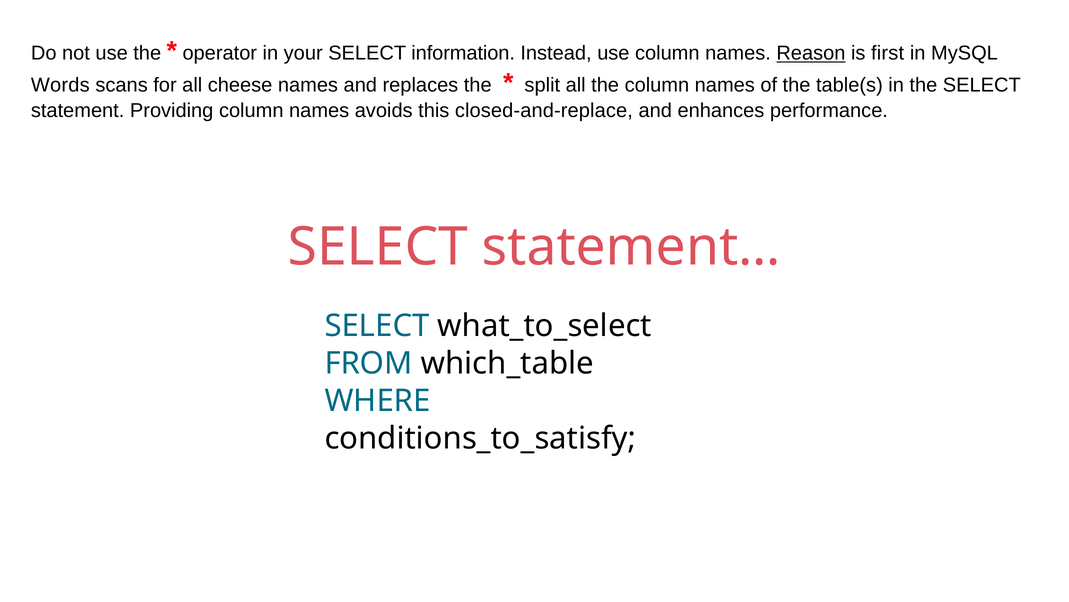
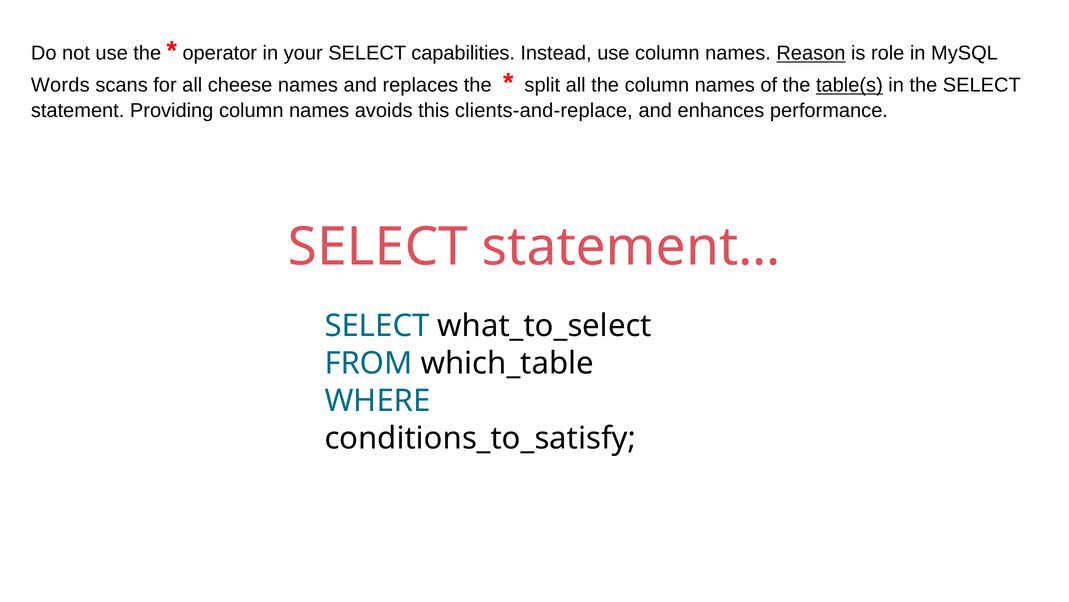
information: information -> capabilities (463, 53)
first: first -> role (888, 53)
table(s underline: none -> present (849, 85)
closed-and-replace: closed-and-replace -> clients-and-replace (544, 111)
